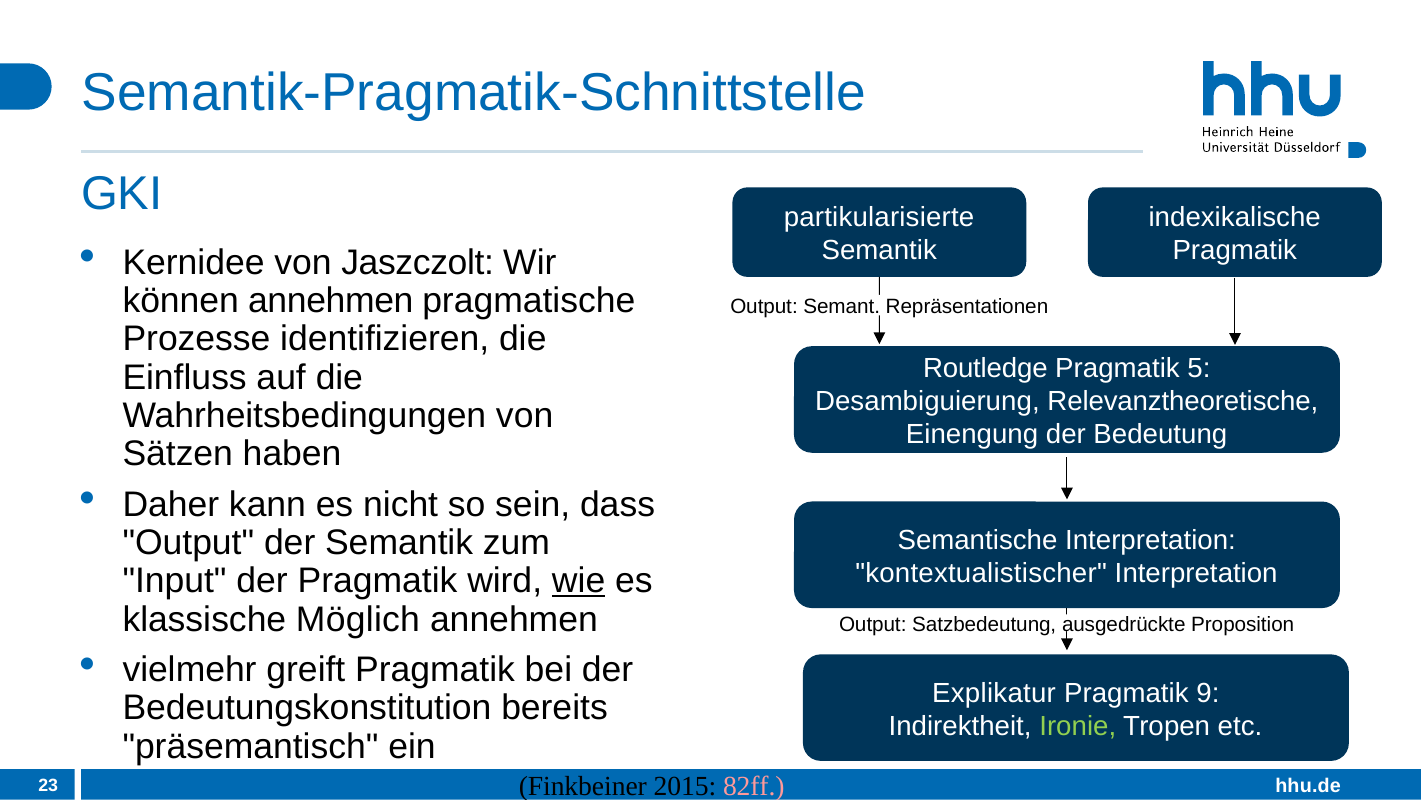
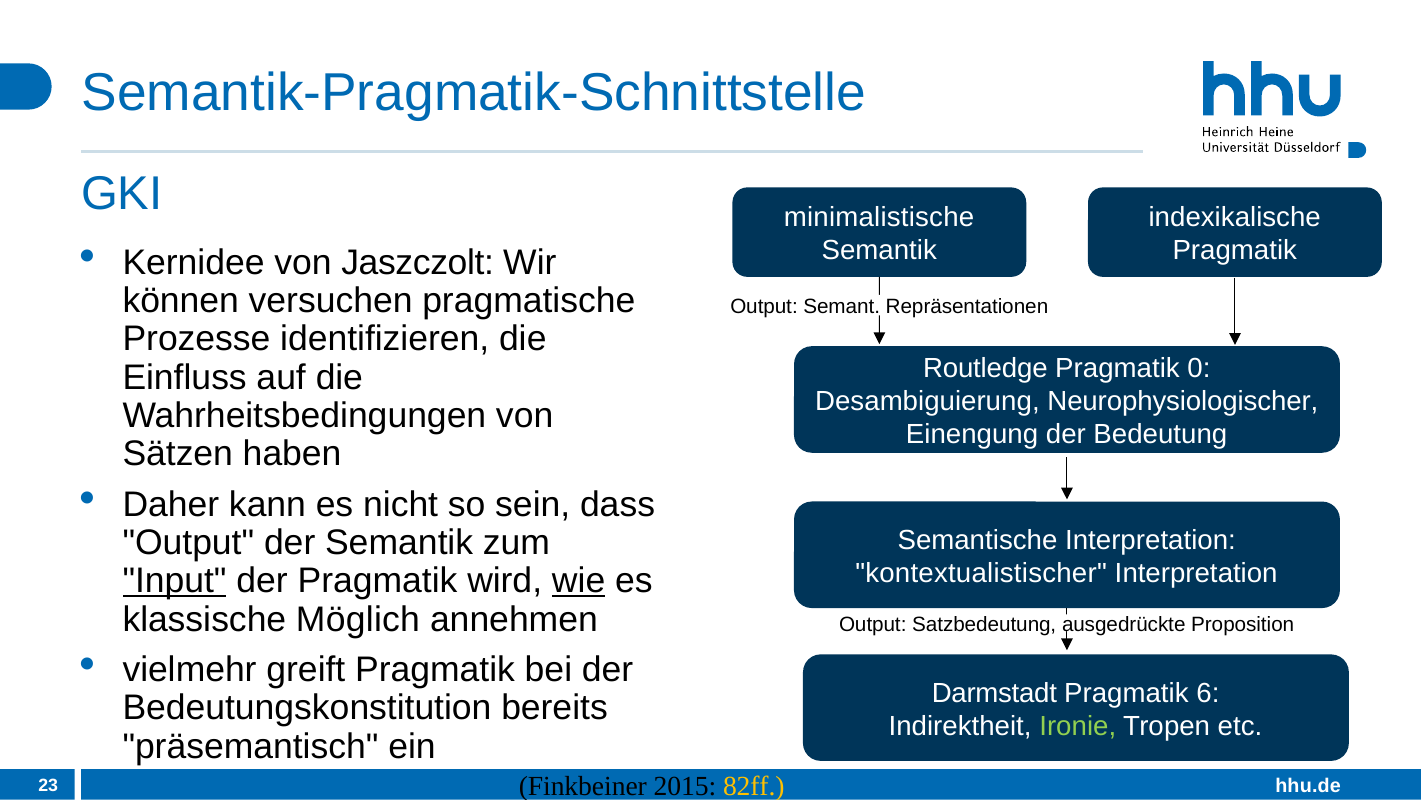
partikularisierte: partikularisierte -> minimalistische (879, 218)
können annehmen: annehmen -> versuchen (331, 301)
5: 5 -> 0 (1199, 368)
Relevanztheoretische: Relevanztheoretische -> Neurophysiologischer (1183, 402)
Input underline: none -> present (175, 581)
Explikatur: Explikatur -> Darmstadt (994, 693)
9: 9 -> 6 (1208, 693)
82ff colour: pink -> yellow (754, 787)
